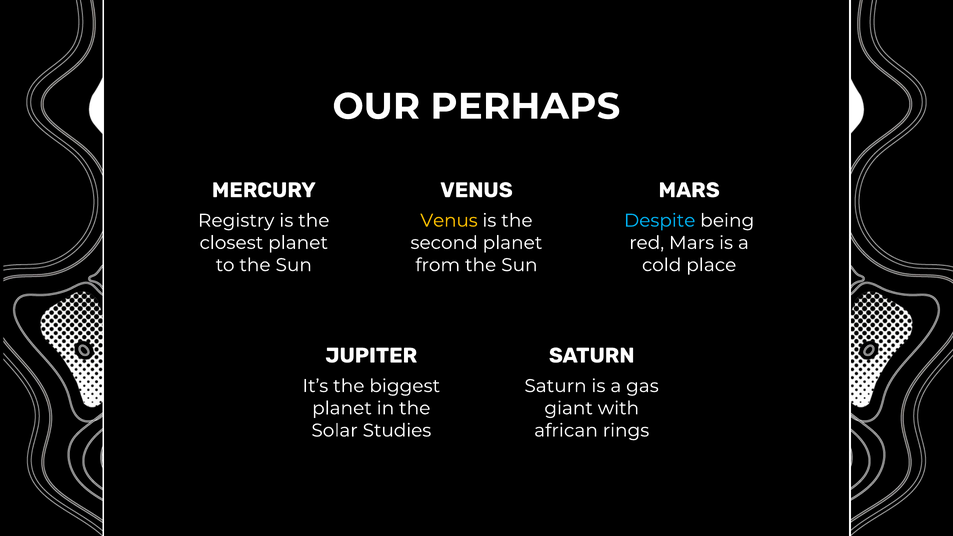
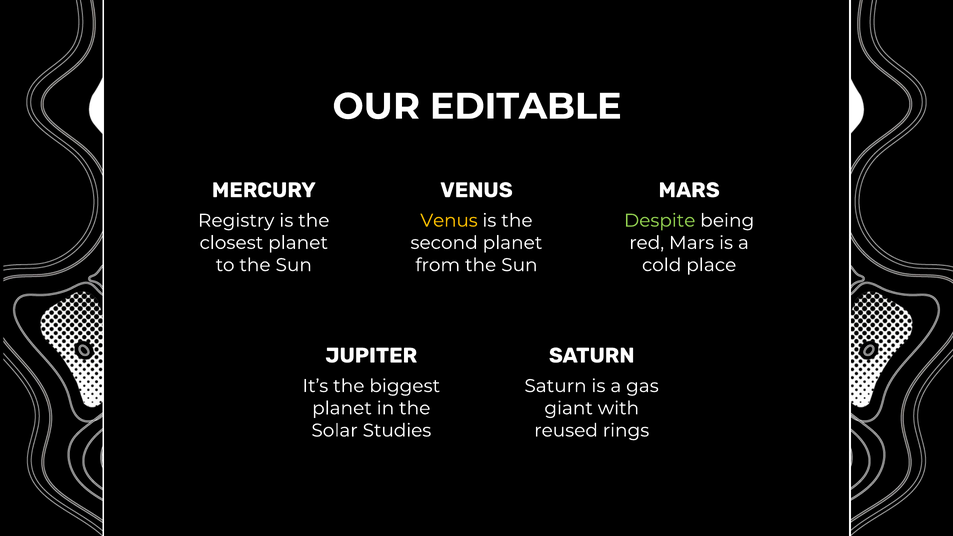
PERHAPS: PERHAPS -> EDITABLE (526, 107)
Despite colour: light blue -> light green (660, 221)
african: african -> reused (566, 431)
